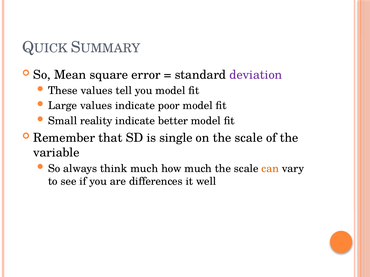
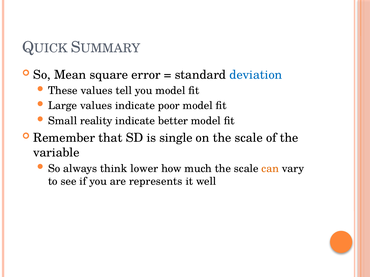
deviation colour: purple -> blue (256, 75)
think much: much -> lower (144, 169)
differences: differences -> represents (156, 182)
